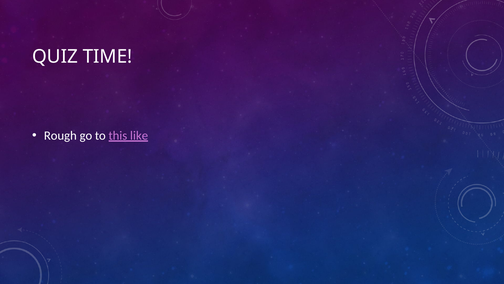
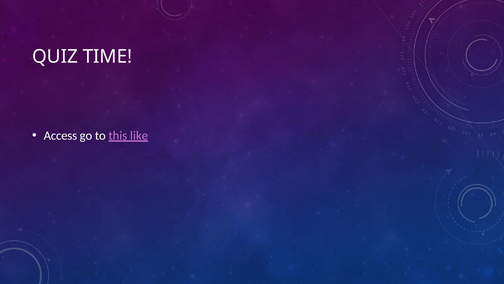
Rough: Rough -> Access (60, 135)
